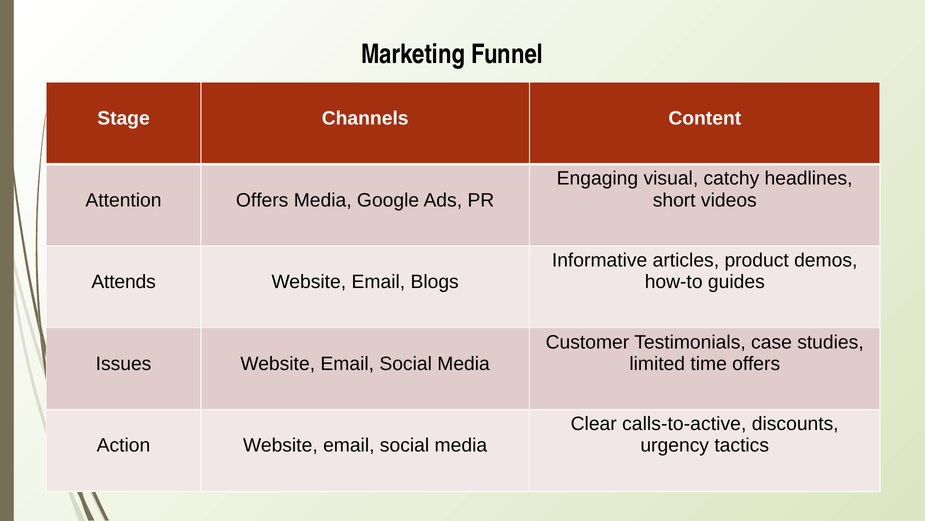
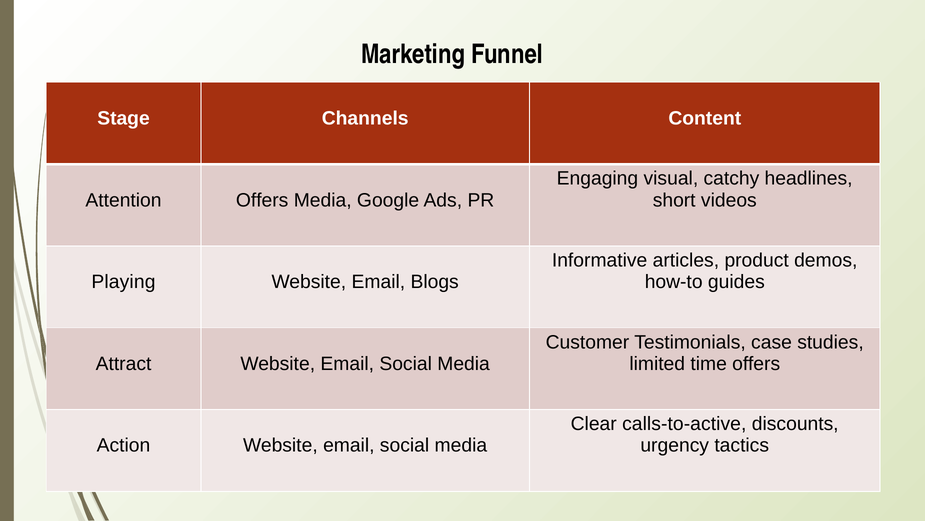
Attends: Attends -> Playing (123, 282)
Issues: Issues -> Attract (124, 363)
